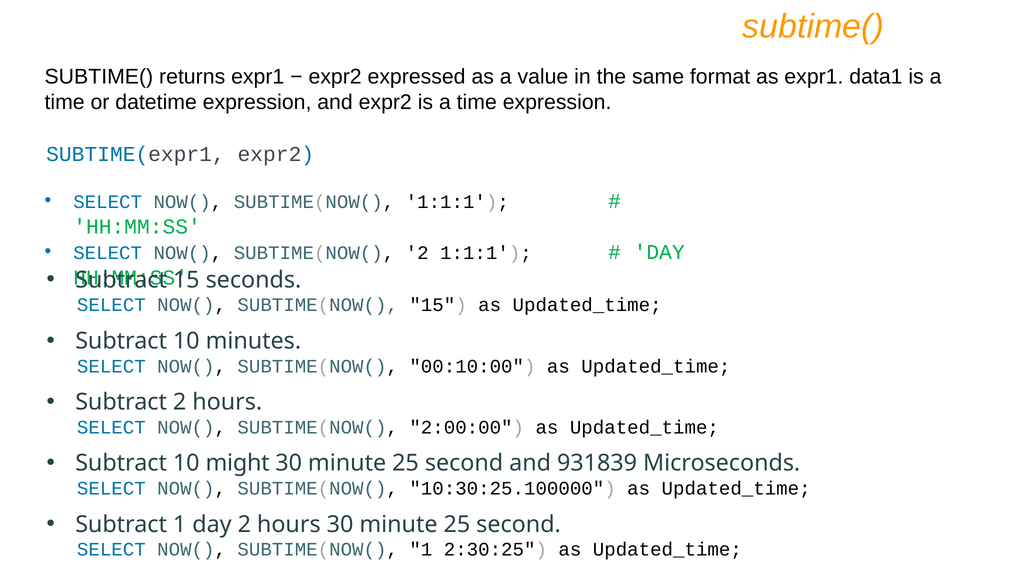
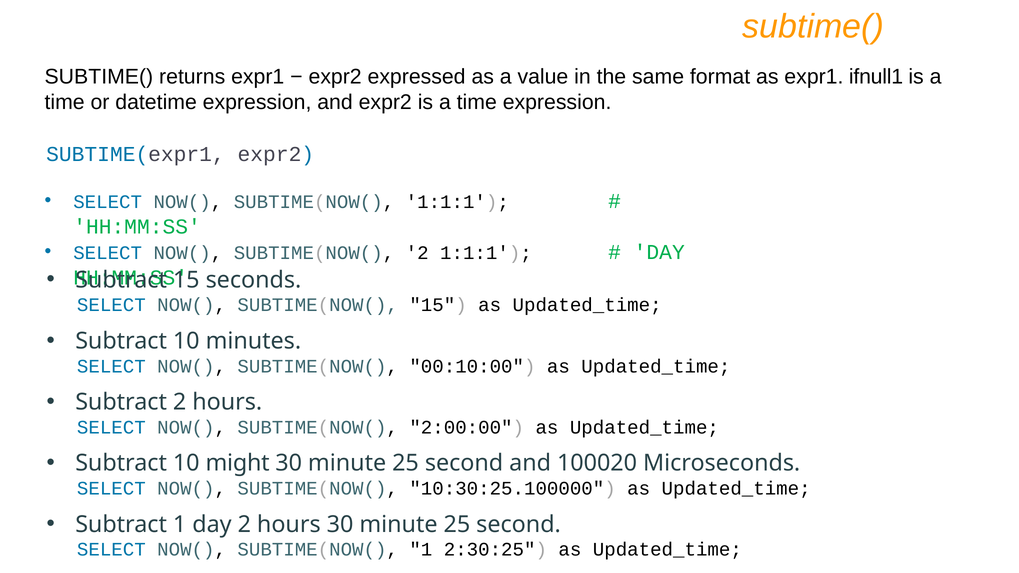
data1: data1 -> ifnull1 (876, 77)
931839: 931839 -> 100020 (597, 463)
